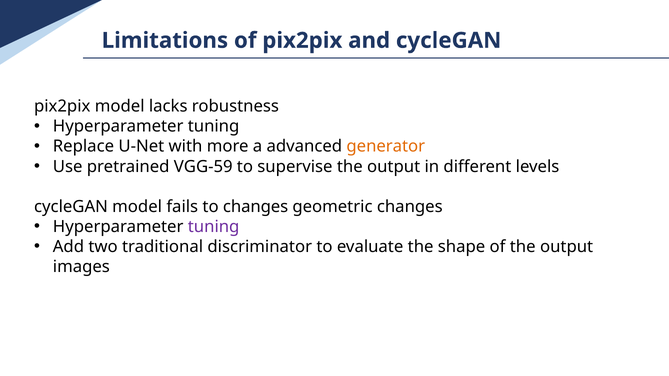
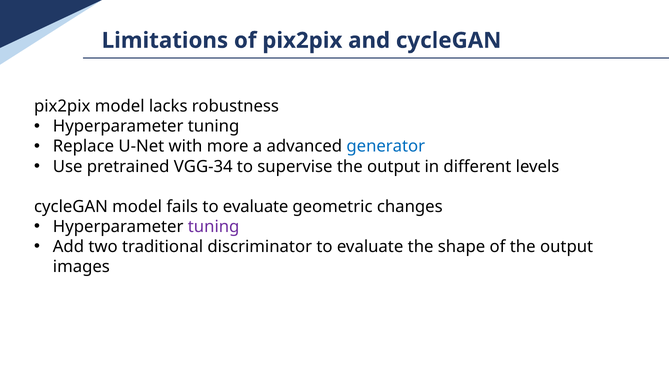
generator colour: orange -> blue (386, 147)
VGG-59: VGG-59 -> VGG-34 (203, 167)
fails to changes: changes -> evaluate (256, 207)
